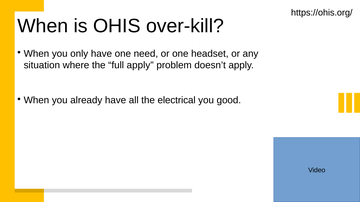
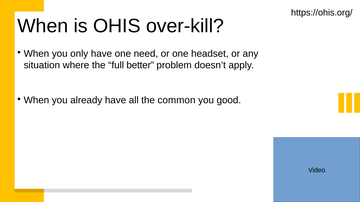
full apply: apply -> better (140, 65)
electrical: electrical -> common (176, 101)
